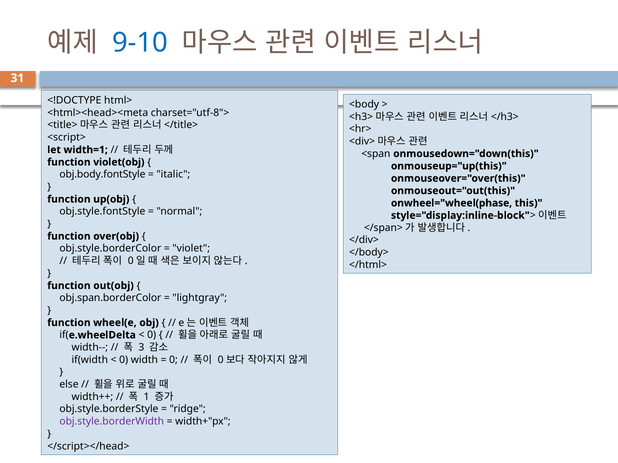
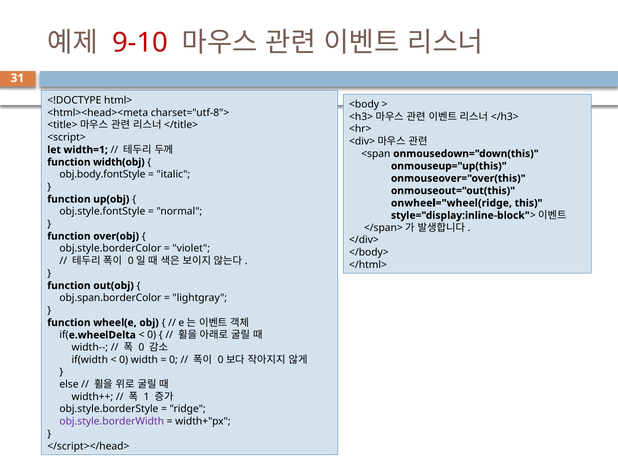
9-10 colour: blue -> red (140, 43)
violet(obj: violet(obj -> width(obj (119, 162)
onwheel="wheel(phase: onwheel="wheel(phase -> onwheel="wheel(ridge (451, 203)
3: 3 -> 0 (141, 348)
